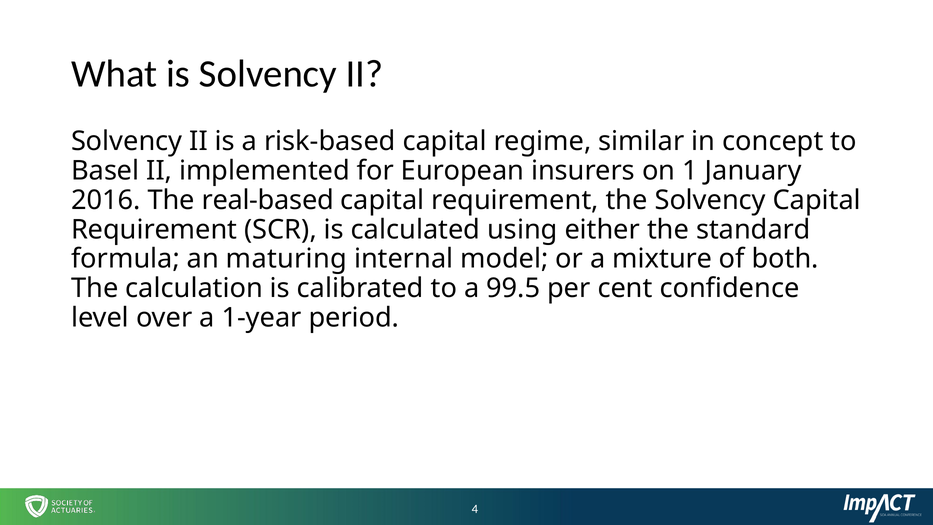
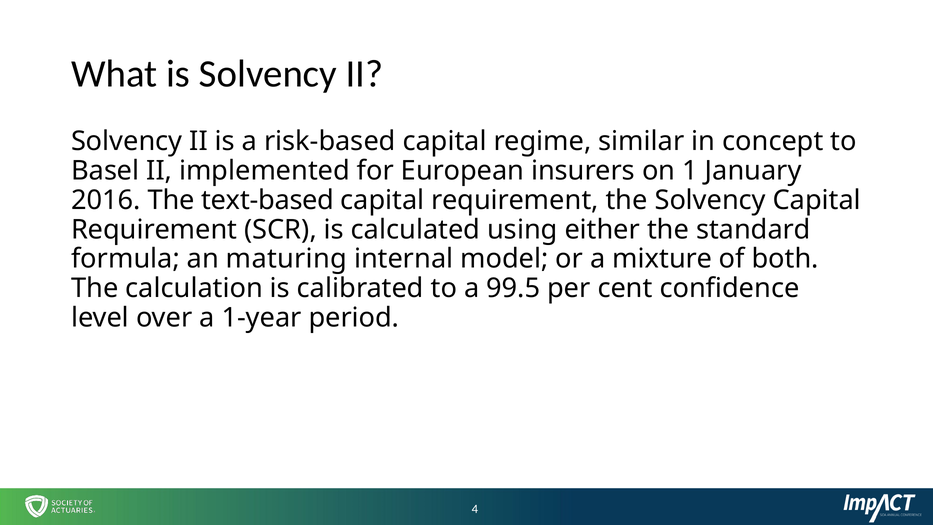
real-based: real-based -> text-based (268, 200)
